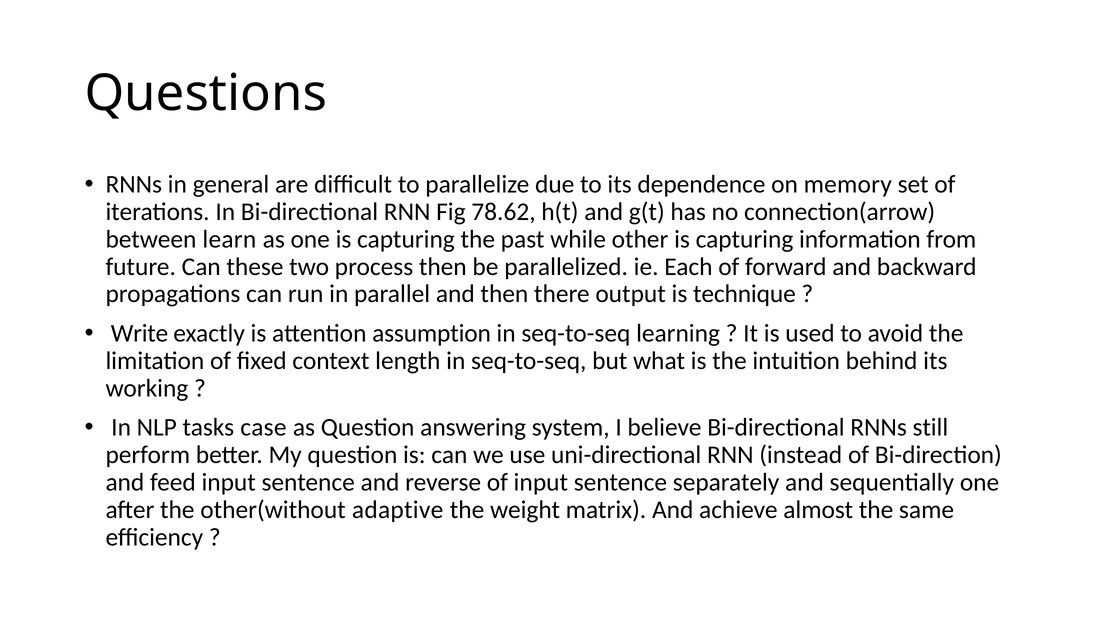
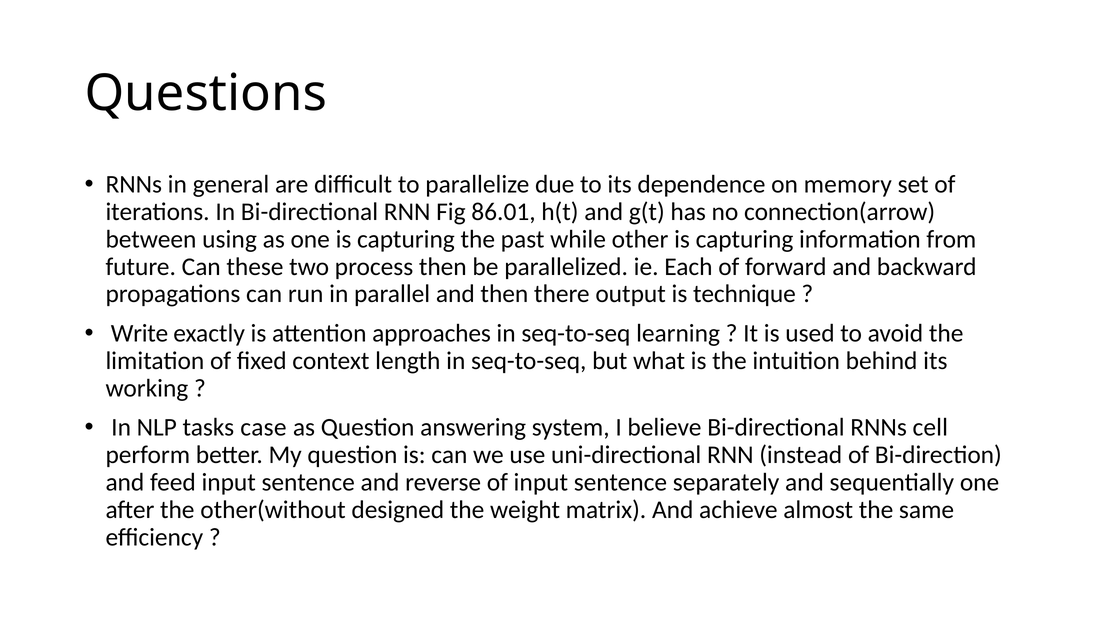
78.62: 78.62 -> 86.01 (503, 212)
learn: learn -> using (229, 239)
assumption: assumption -> approaches (432, 333)
still: still -> cell (930, 427)
adaptive: adaptive -> designed (398, 510)
